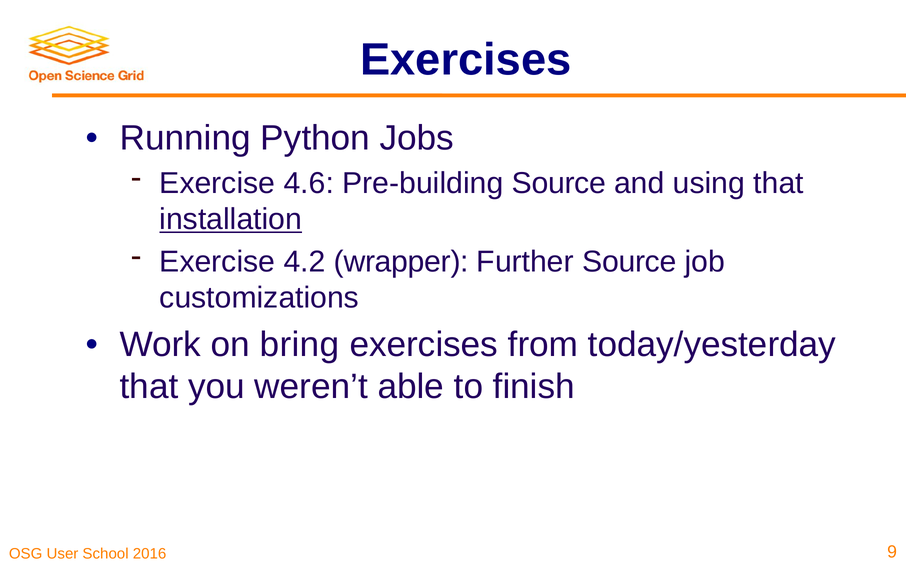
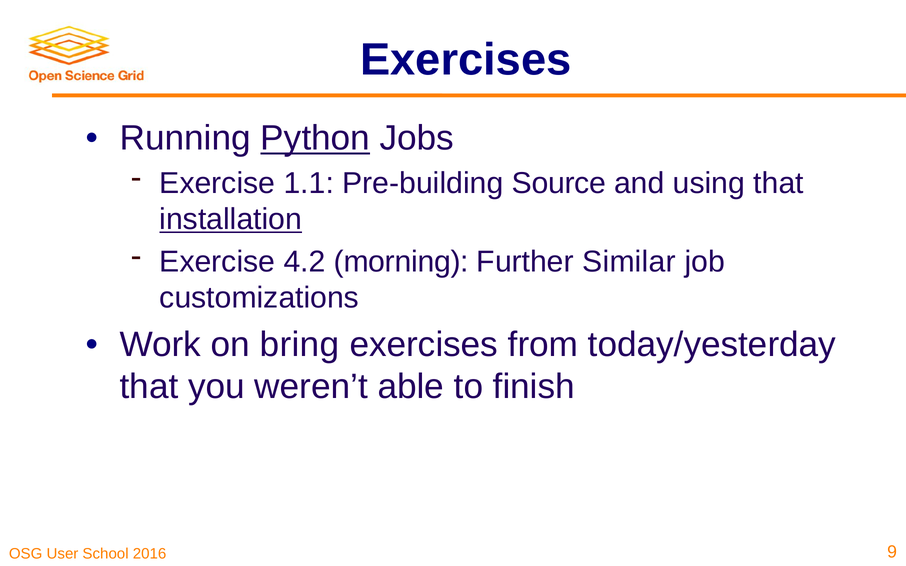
Python underline: none -> present (315, 138)
4.6: 4.6 -> 1.1 (309, 183)
wrapper: wrapper -> morning (401, 262)
Further Source: Source -> Similar (629, 262)
